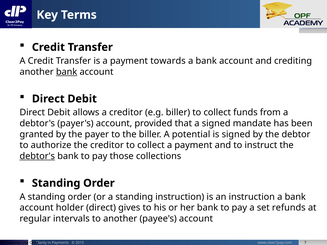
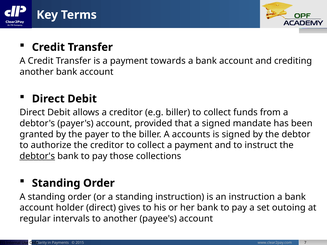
bank underline: present -> none (67, 72)
potential: potential -> accounts (191, 134)
refunds: refunds -> outoing (289, 208)
